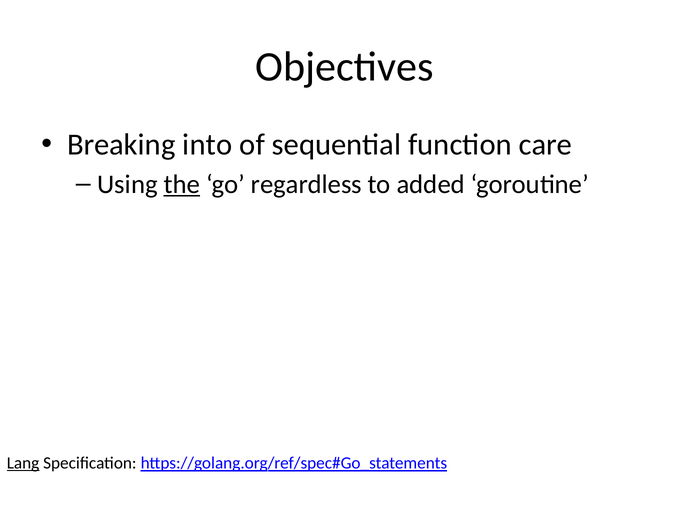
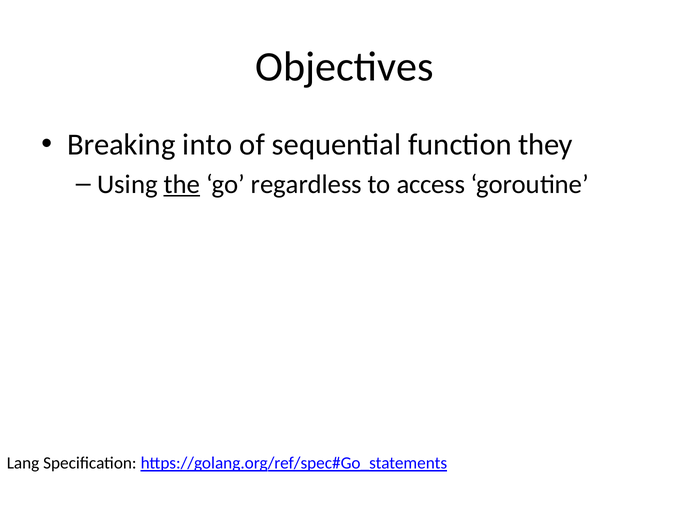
care: care -> they (546, 145)
added: added -> access (431, 184)
Lang underline: present -> none (23, 463)
